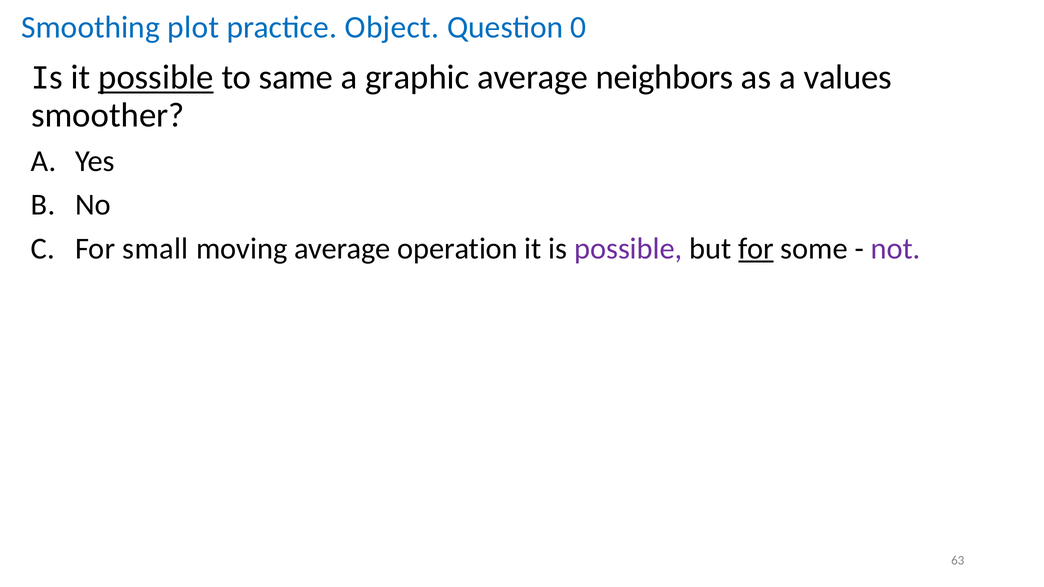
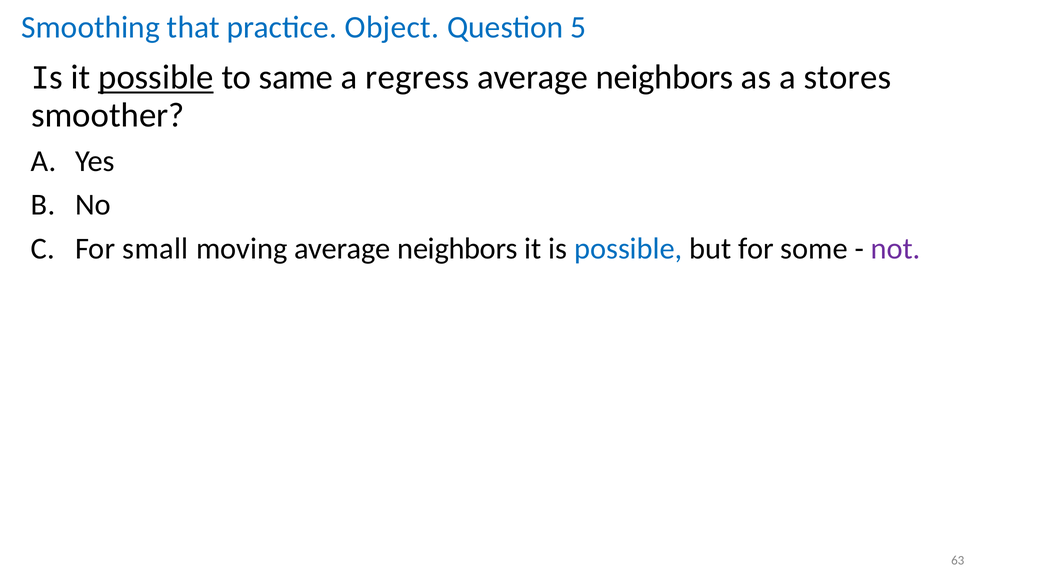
plot: plot -> that (193, 27)
0: 0 -> 5 (578, 27)
graphic: graphic -> regress (417, 78)
values: values -> stores (847, 78)
moving average operation: operation -> neighbors (458, 249)
possible colour: purple -> blue (628, 249)
for underline: present -> none (756, 249)
